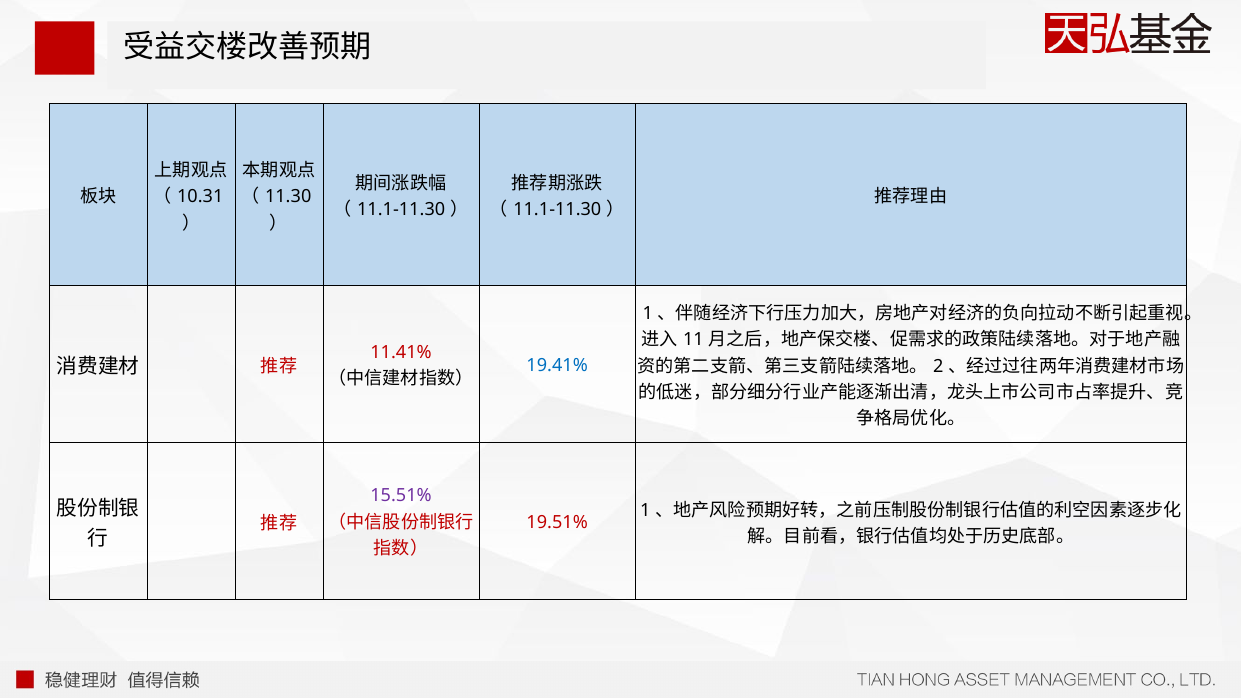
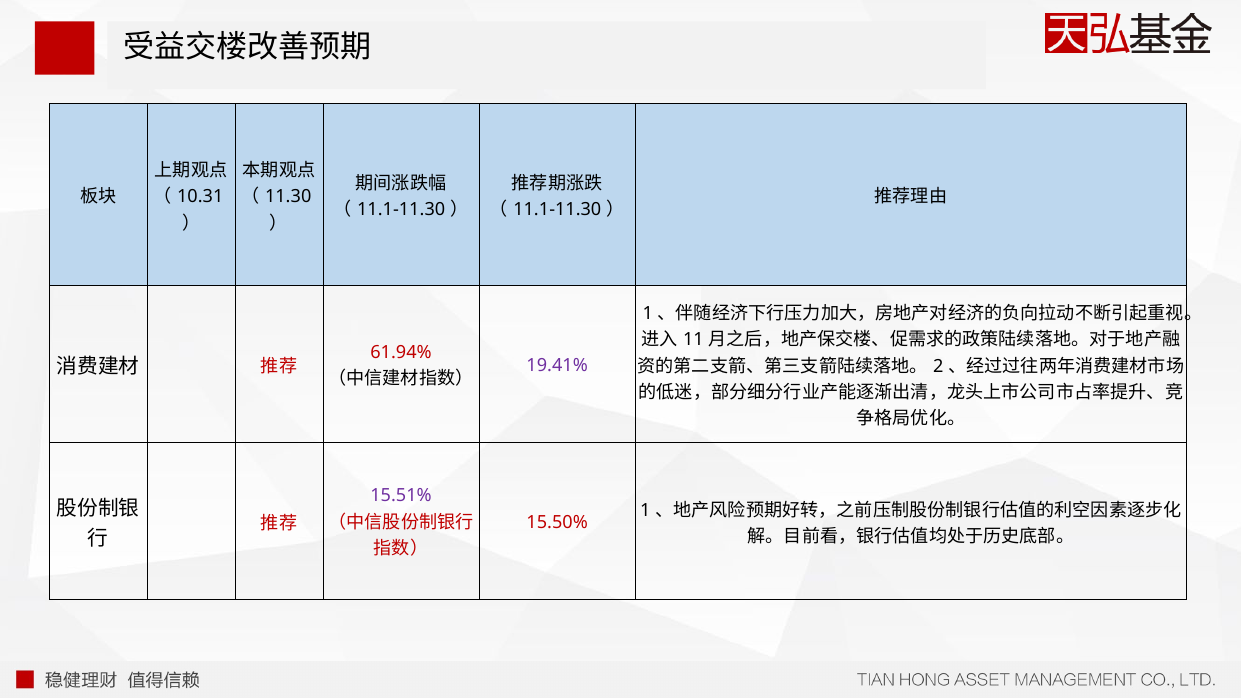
11.41%: 11.41% -> 61.94% (401, 352)
19.41% colour: blue -> purple (557, 365)
19.51%: 19.51% -> 15.50% (557, 522)
